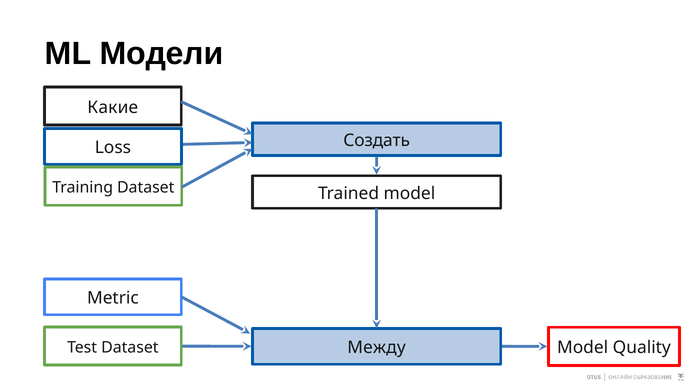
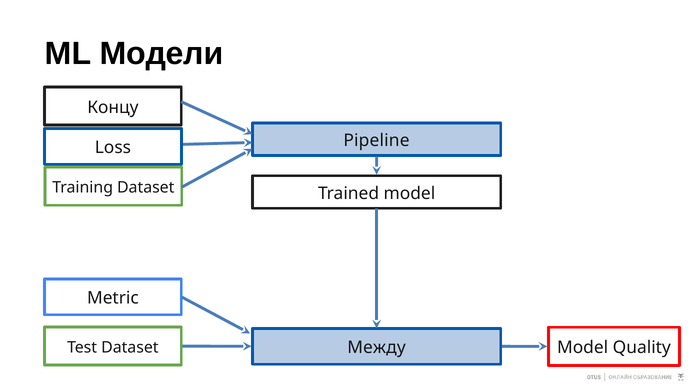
Какие: Какие -> Концу (113, 107)
Создать: Создать -> Pipeline (376, 140)
